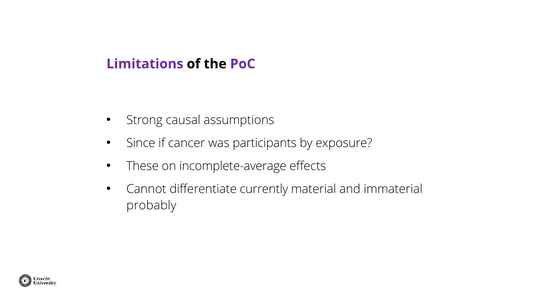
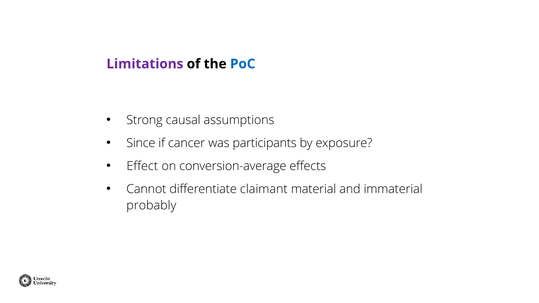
PoC colour: purple -> blue (243, 64)
These: These -> Effect (142, 166)
incomplete-average: incomplete-average -> conversion-average (233, 166)
currently: currently -> claimant (264, 189)
